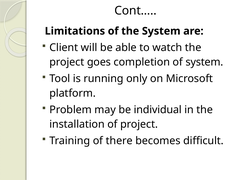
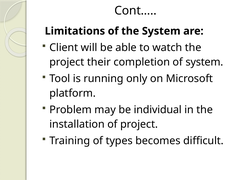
goes: goes -> their (99, 62)
there: there -> types (119, 140)
